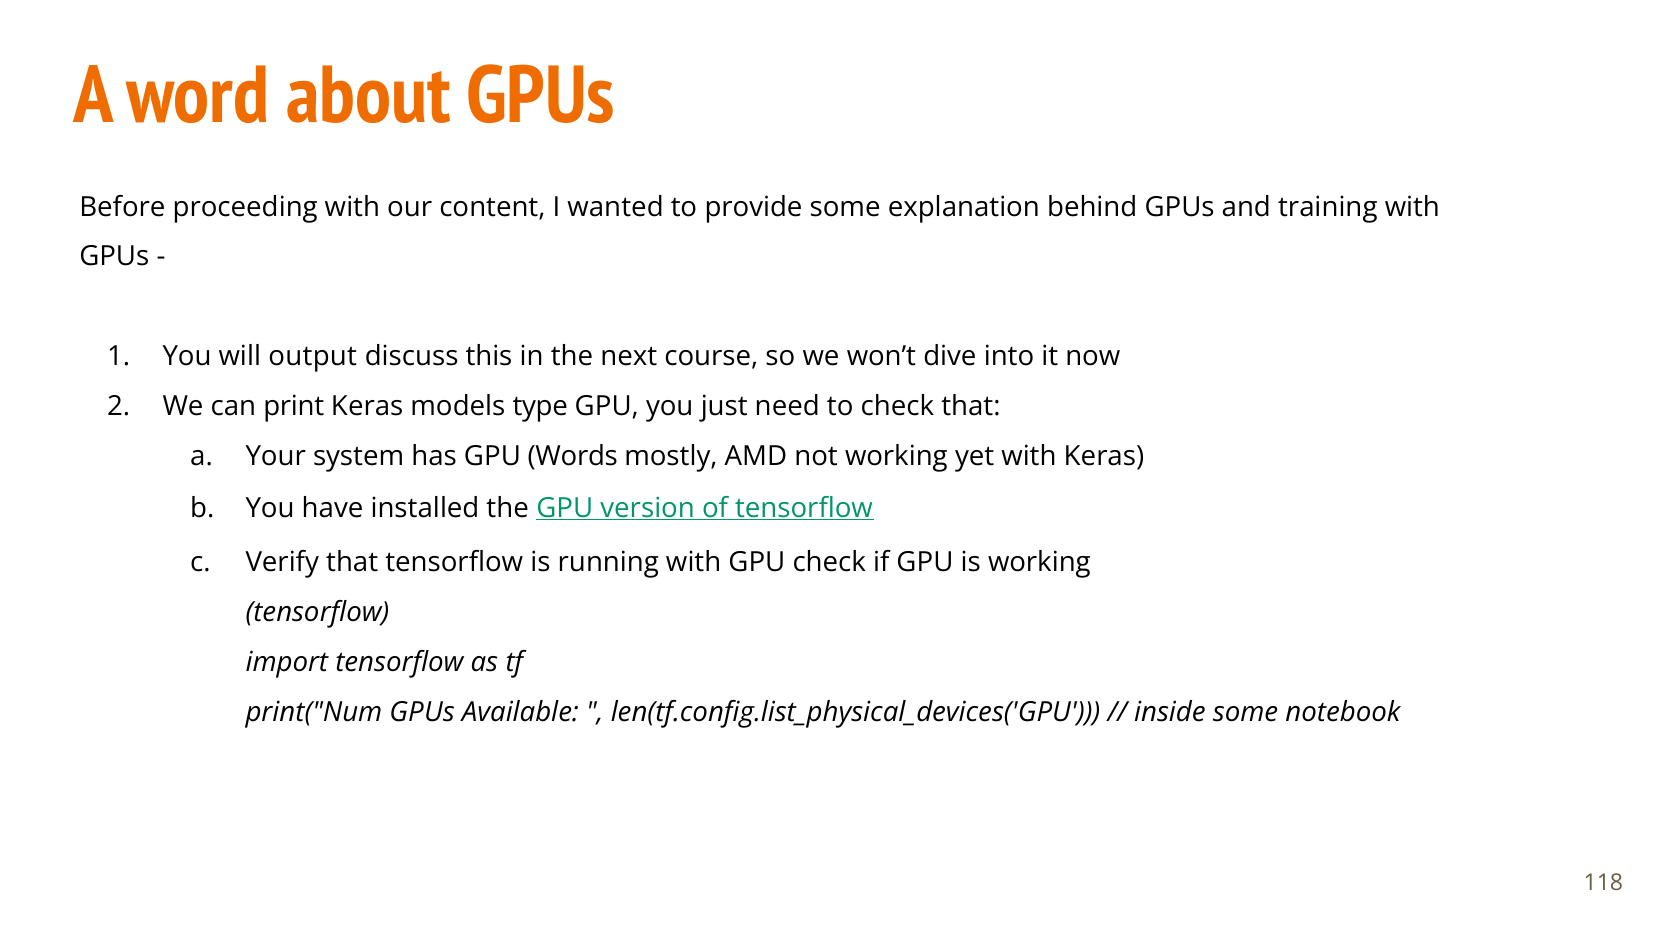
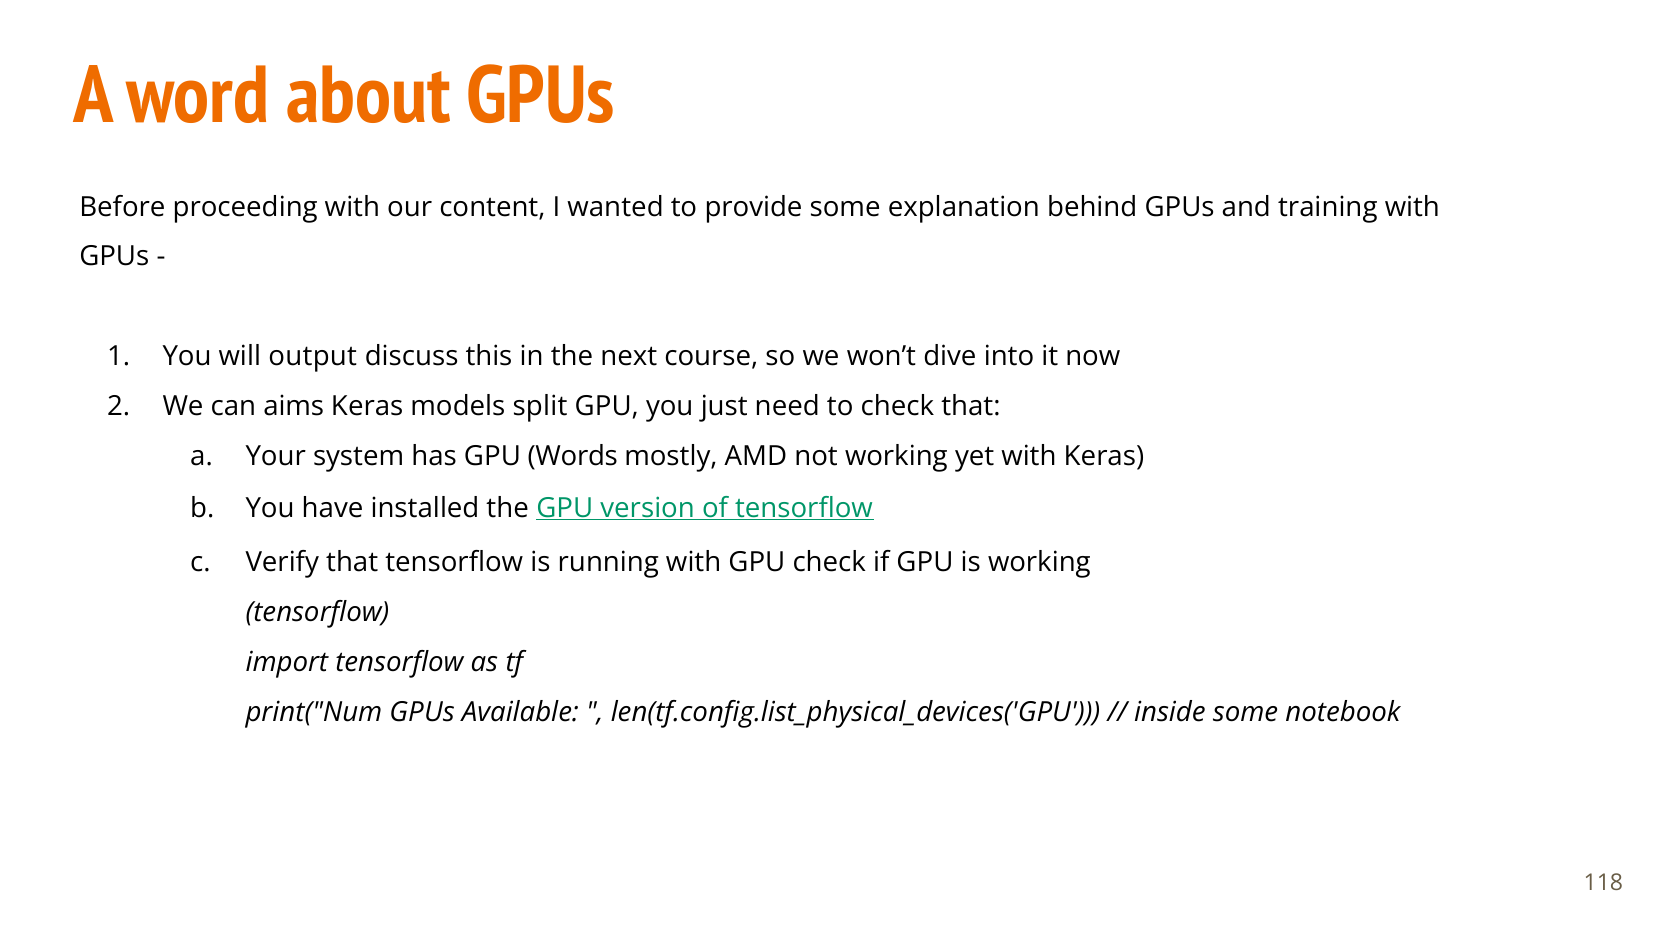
print: print -> aims (294, 406)
type: type -> split (540, 406)
